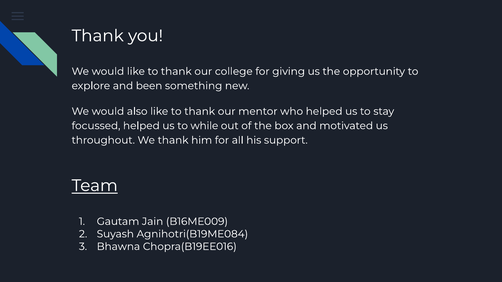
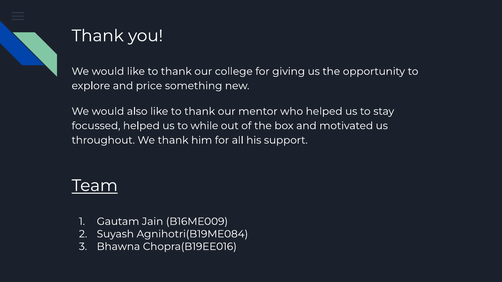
been: been -> price (149, 86)
